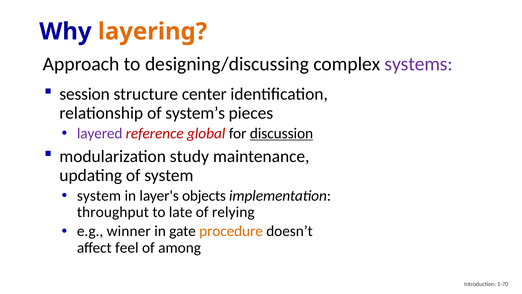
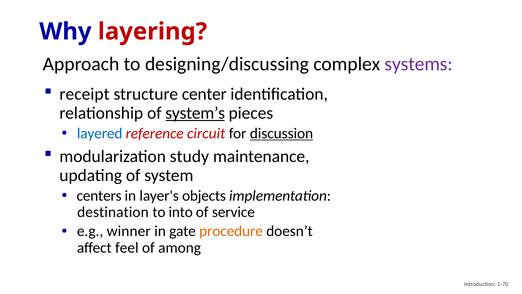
layering colour: orange -> red (152, 32)
session: session -> receipt (84, 94)
system’s underline: none -> present (195, 113)
layered colour: purple -> blue (100, 133)
global: global -> circuit (206, 133)
system: system -> centers (99, 195)
throughput: throughput -> destination (113, 212)
late: late -> into (181, 212)
relying: relying -> service (233, 212)
